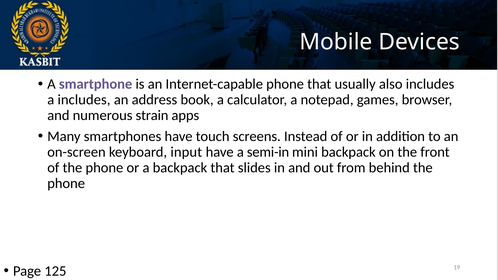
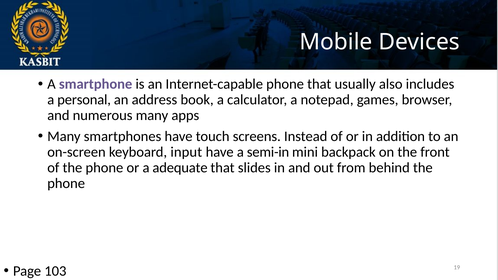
a includes: includes -> personal (84, 100)
numerous strain: strain -> many (152, 115)
a backpack: backpack -> adequate (180, 168)
125: 125 -> 103 (55, 271)
